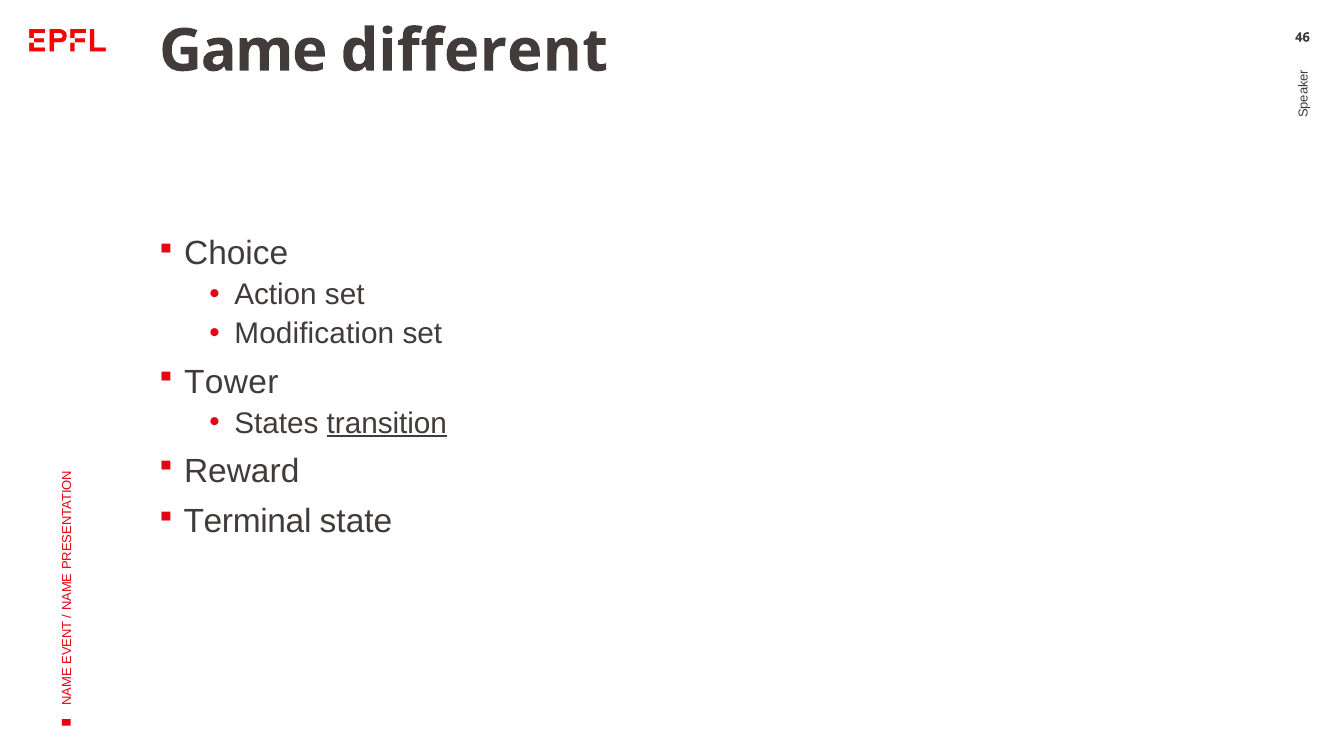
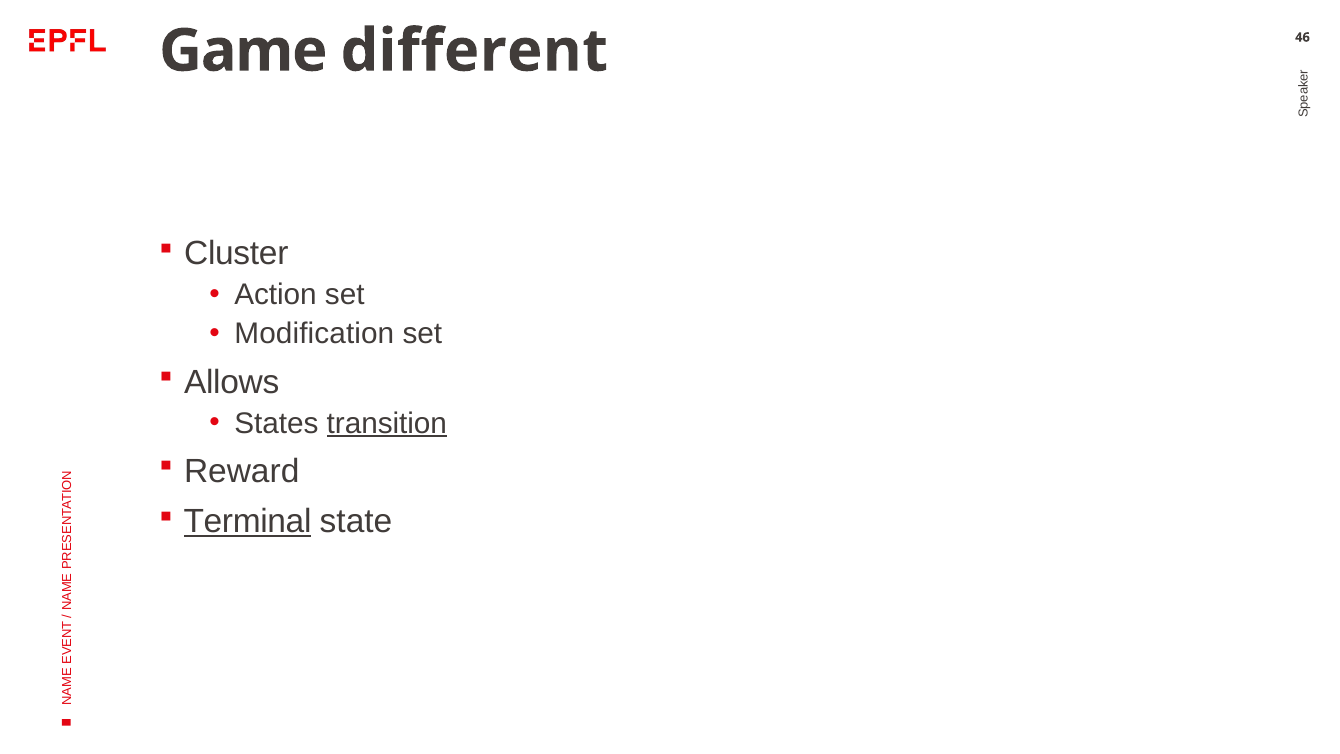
Choice: Choice -> Cluster (236, 254)
Tower: Tower -> Allows (232, 382)
Terminal underline: none -> present (247, 522)
